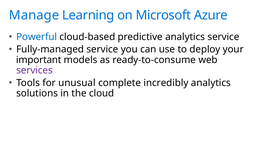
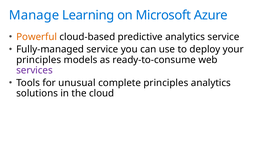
Powerful colour: blue -> orange (37, 37)
important: important -> principles (39, 60)
complete incredibly: incredibly -> principles (166, 83)
